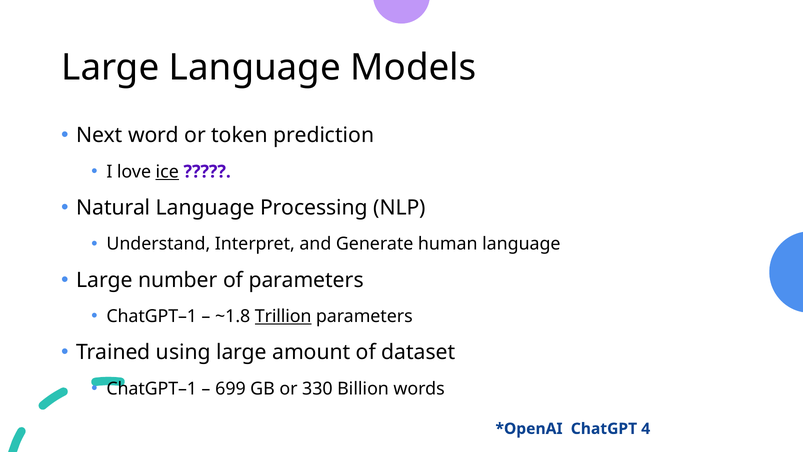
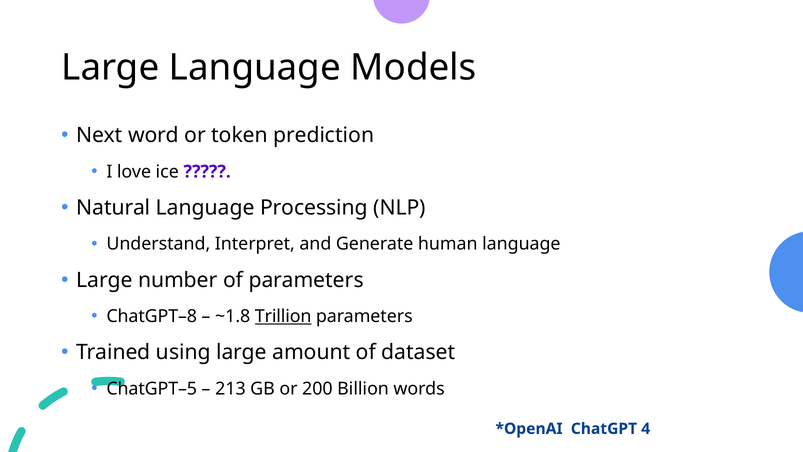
ice underline: present -> none (167, 172)
ChatGPT–1: ChatGPT–1 -> ChatGPT–8 (152, 316)
ChatGPT–1: ChatGPT–1 -> ChatGPT–5 (152, 388)
699: 699 -> 213 (230, 388)
330: 330 -> 200 (317, 388)
